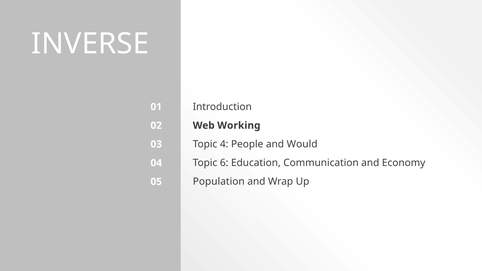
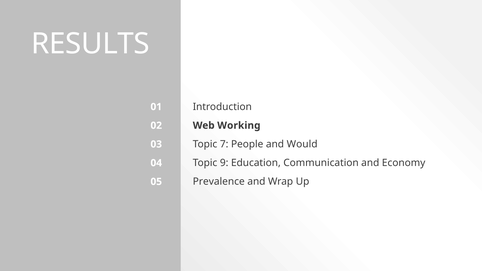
INVERSE: INVERSE -> RESULTS (90, 44)
4: 4 -> 7 (224, 144)
6: 6 -> 9 (224, 163)
Population: Population -> Prevalence (219, 182)
